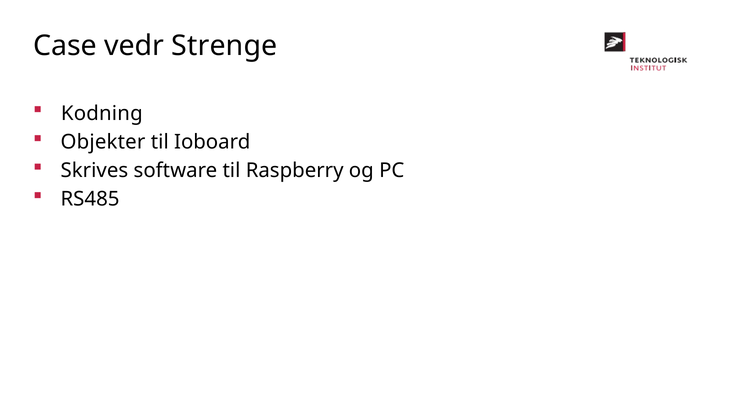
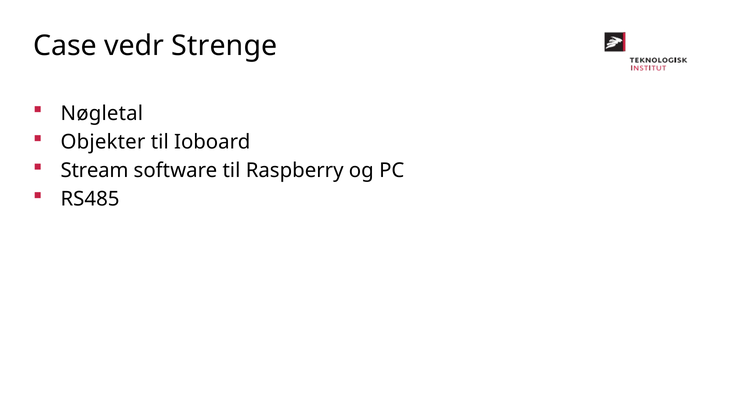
Kodning: Kodning -> Nøgletal (102, 114)
Skrives: Skrives -> Stream (95, 171)
